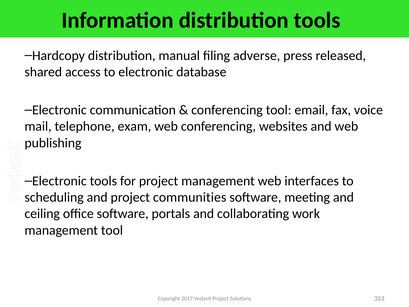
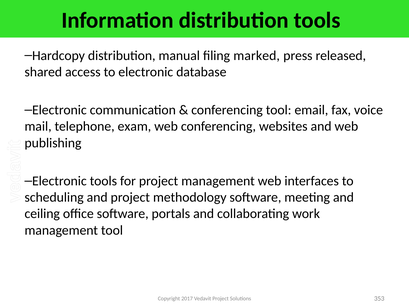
adverse: adverse -> marked (257, 55)
communities: communities -> methodology (190, 197)
